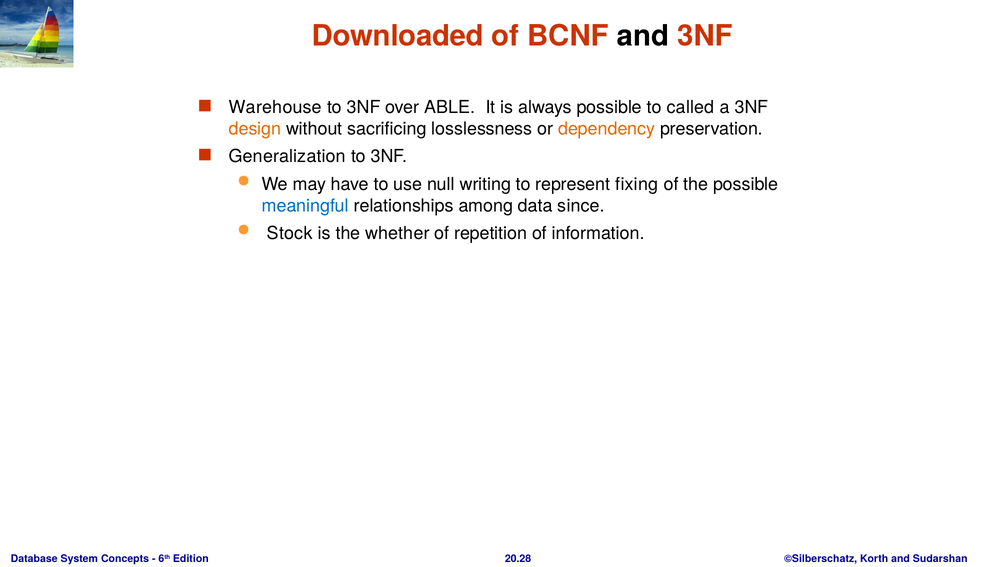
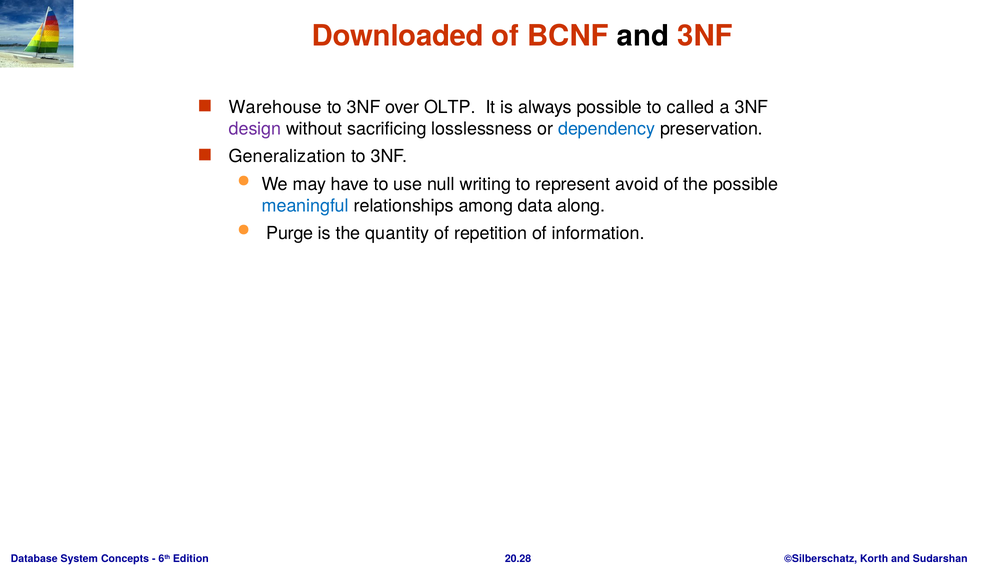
ABLE: ABLE -> OLTP (450, 107)
design colour: orange -> purple (255, 129)
dependency colour: orange -> blue (607, 129)
fixing: fixing -> avoid (637, 184)
since: since -> along (581, 205)
Stock: Stock -> Purge (290, 233)
whether: whether -> quantity (397, 233)
